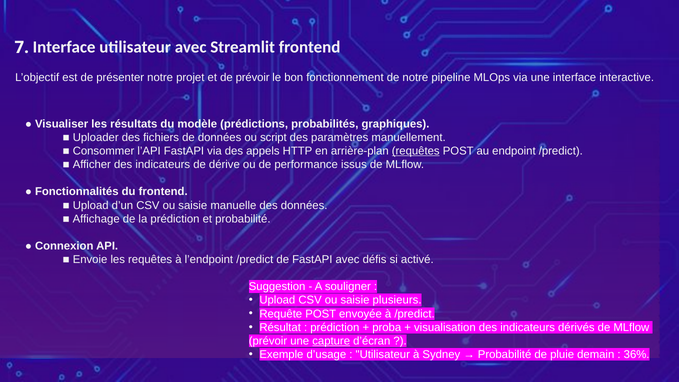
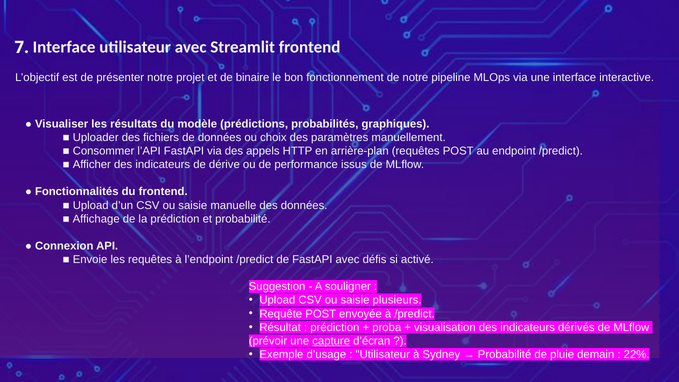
de prévoir: prévoir -> binaire (253, 78)
script: script -> choix (273, 137)
requêtes underline: present -> none (416, 151)
36%: 36% -> 22% (637, 355)
